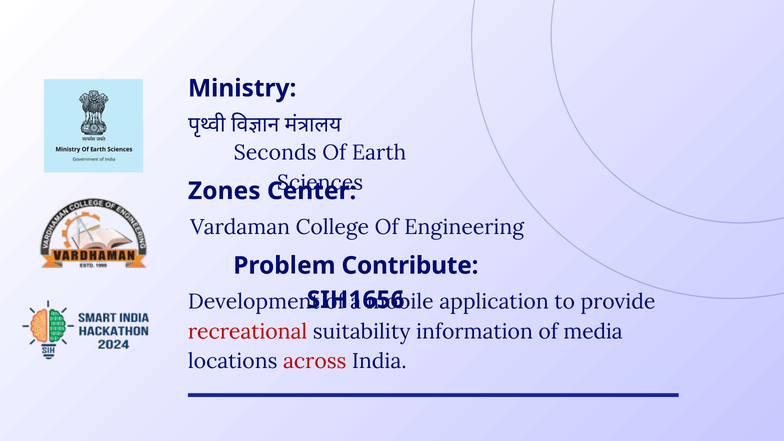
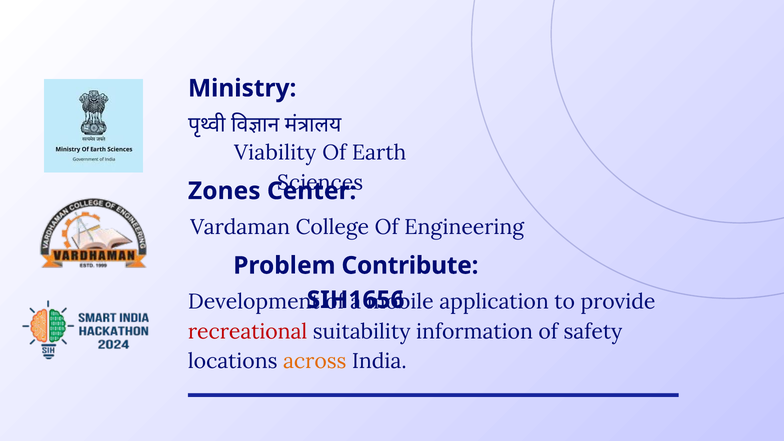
Seconds: Seconds -> Viability (275, 153)
media: media -> safety (593, 332)
across colour: red -> orange (315, 361)
